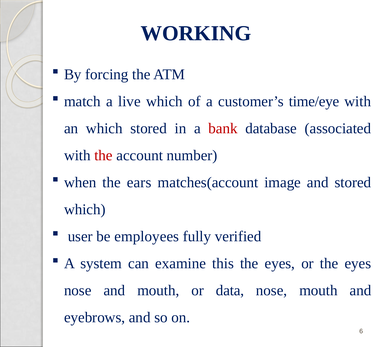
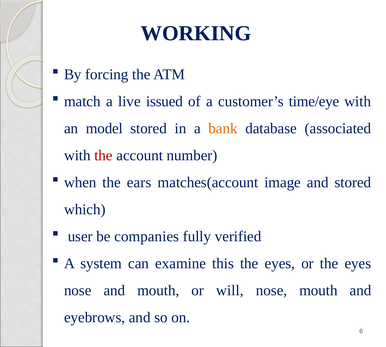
live which: which -> issued (164, 102)
an which: which -> model (104, 129)
bank colour: red -> orange (223, 129)
employees: employees -> companies (147, 237)
data: data -> will (230, 291)
